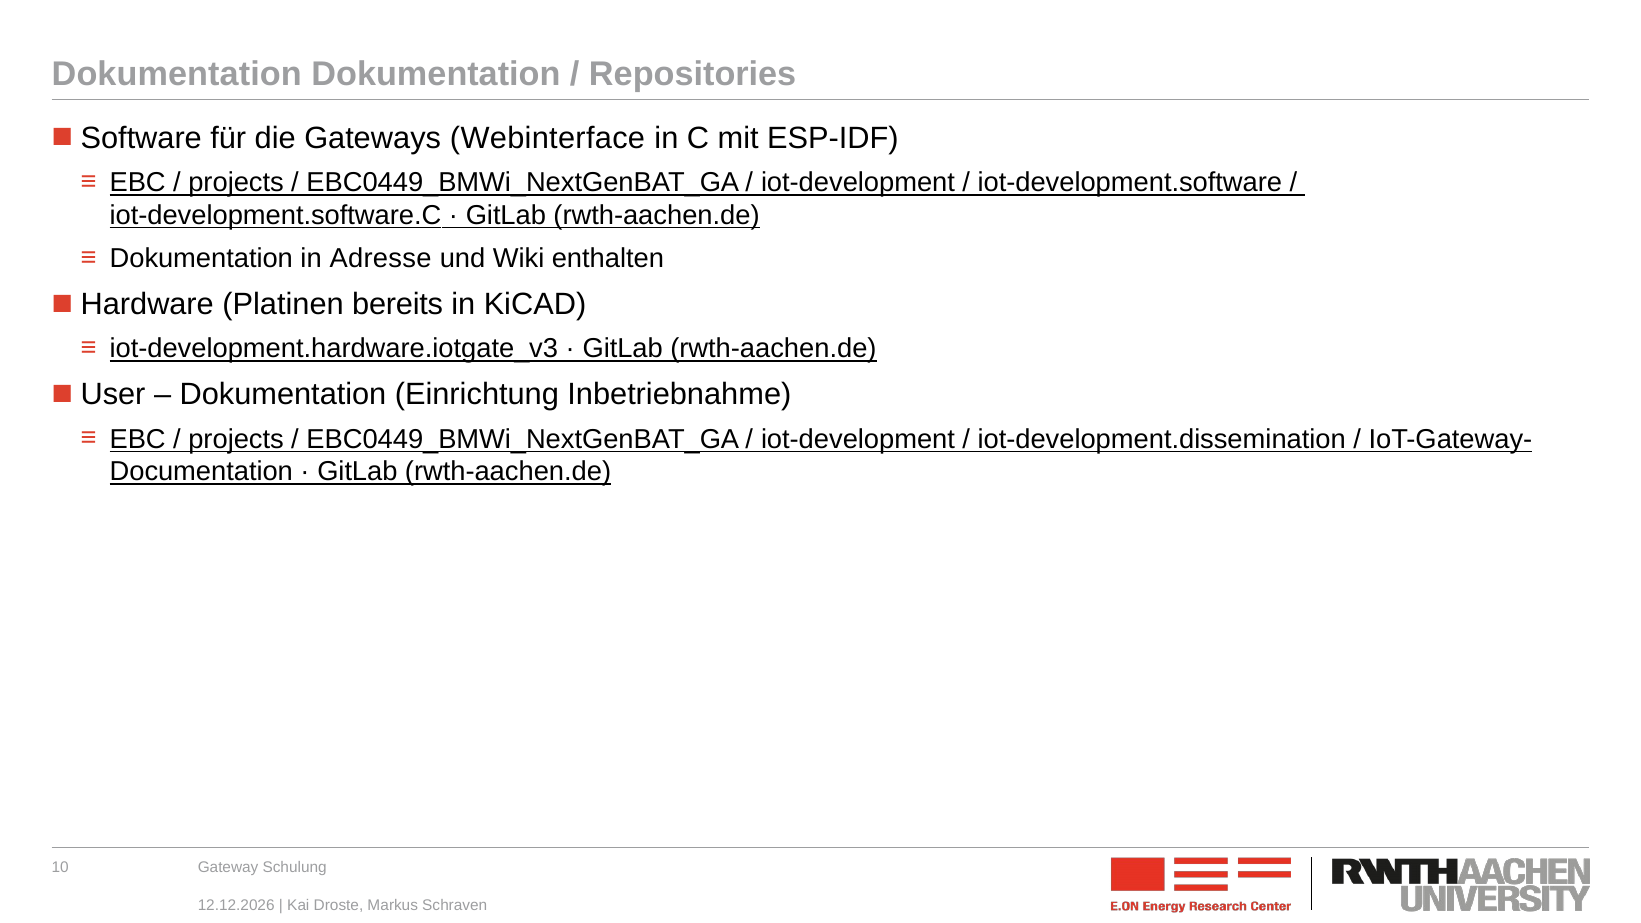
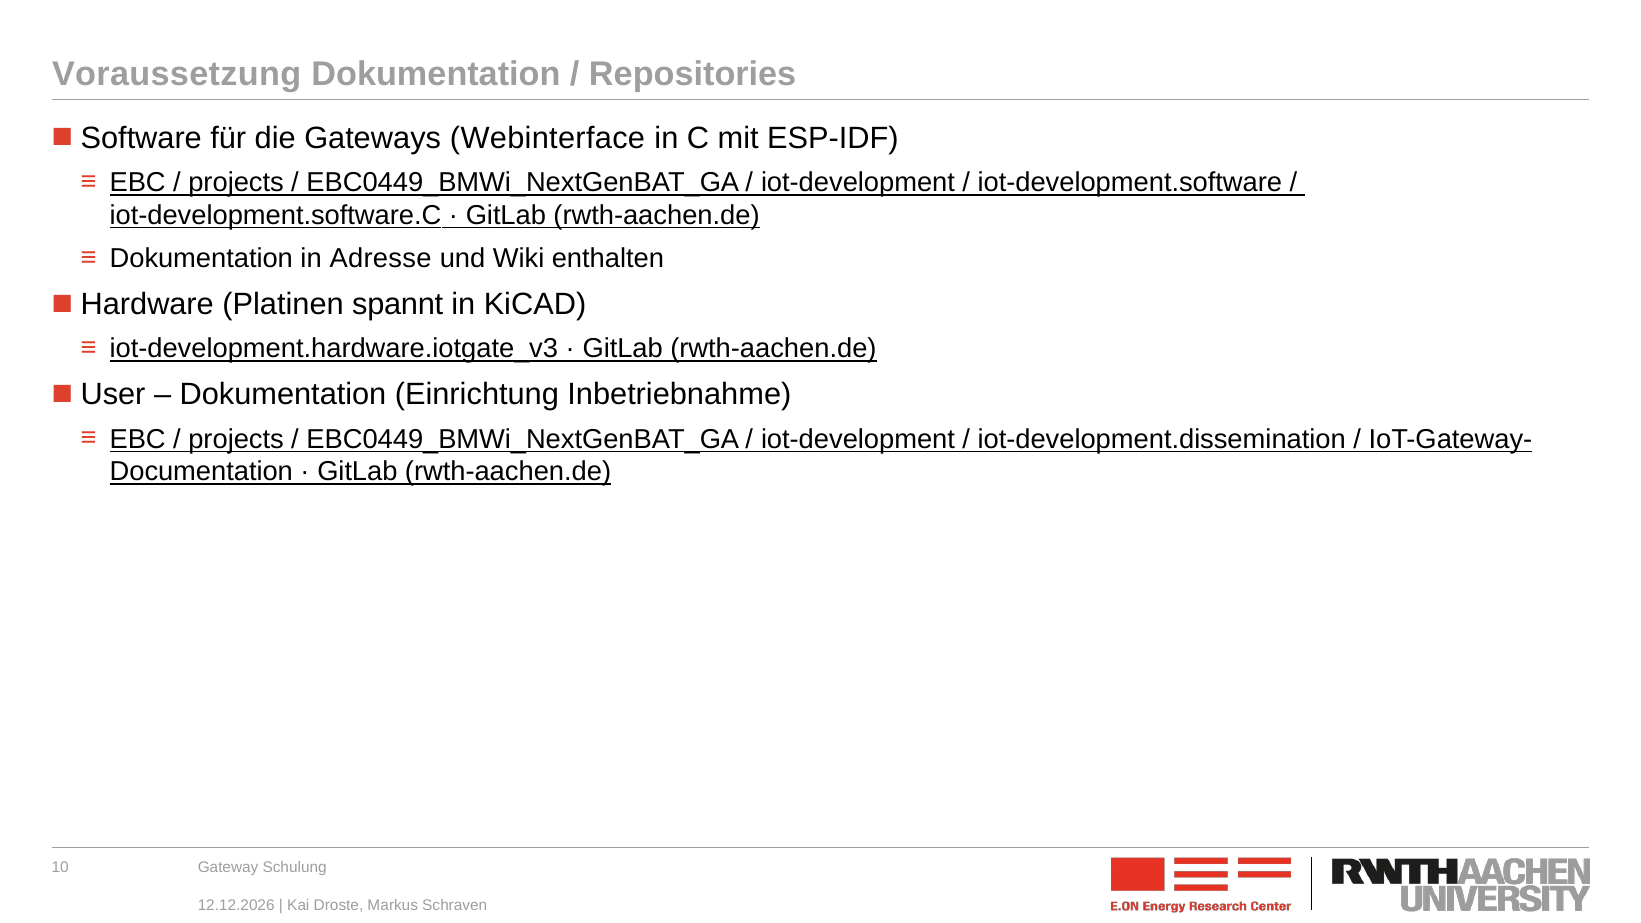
Dokumentation: Dokumentation -> Voraussetzung (177, 74)
bereits: bereits -> spannt (398, 304)
